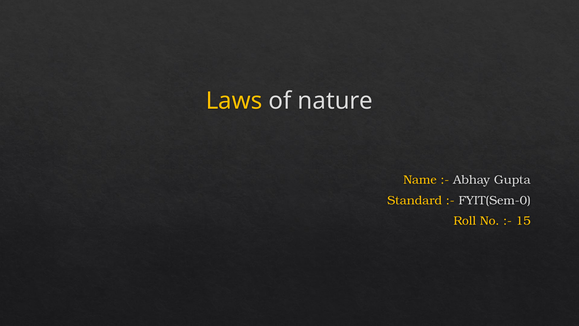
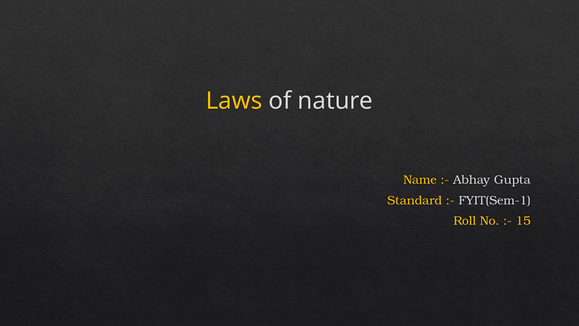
FYIT(Sem-0: FYIT(Sem-0 -> FYIT(Sem-1 (495, 200)
